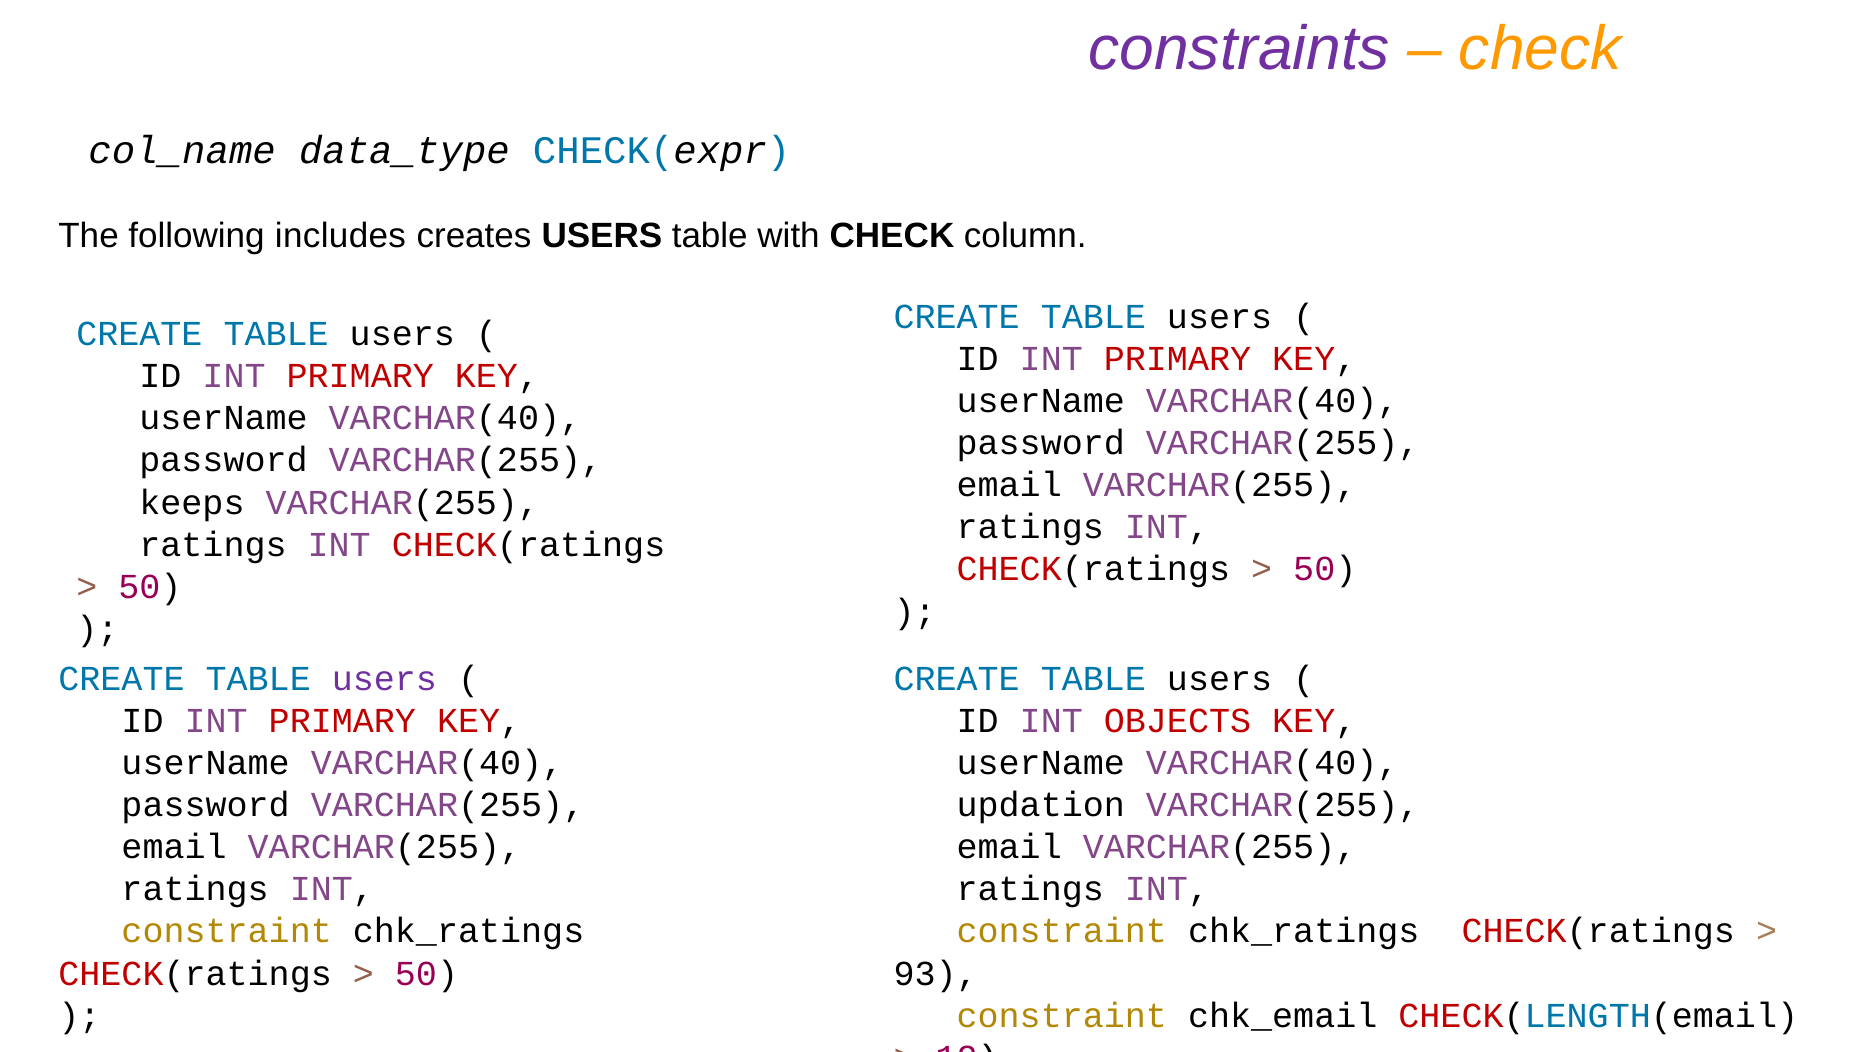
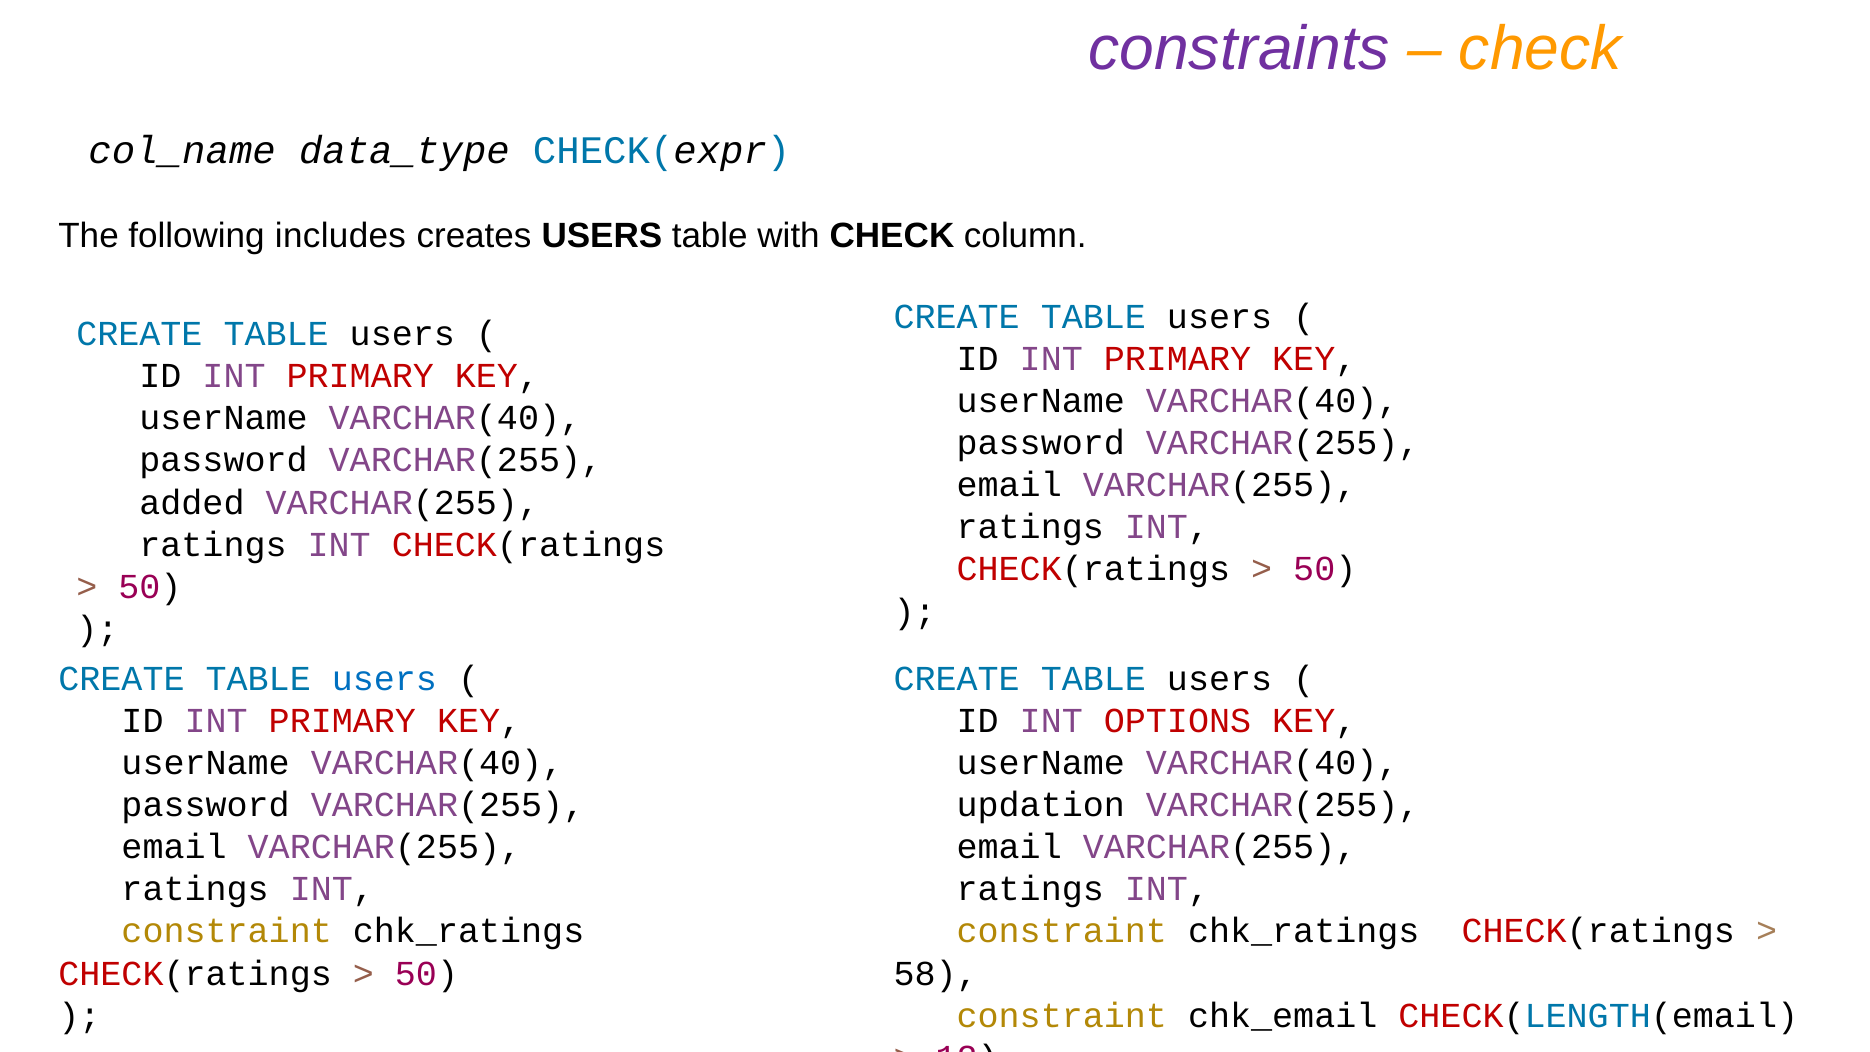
keeps: keeps -> added (192, 502)
users colour: purple -> blue (384, 679)
OBJECTS: OBJECTS -> OPTIONS (1178, 721)
93: 93 -> 58 (936, 973)
